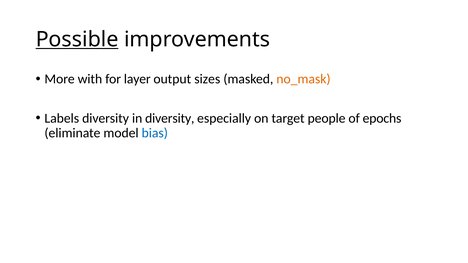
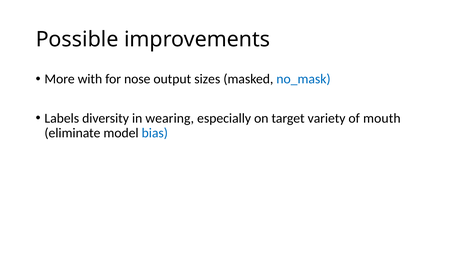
Possible underline: present -> none (77, 39)
layer: layer -> nose (137, 79)
no_mask colour: orange -> blue (304, 79)
in diversity: diversity -> wearing (170, 118)
people: people -> variety (327, 118)
epochs: epochs -> mouth (382, 118)
